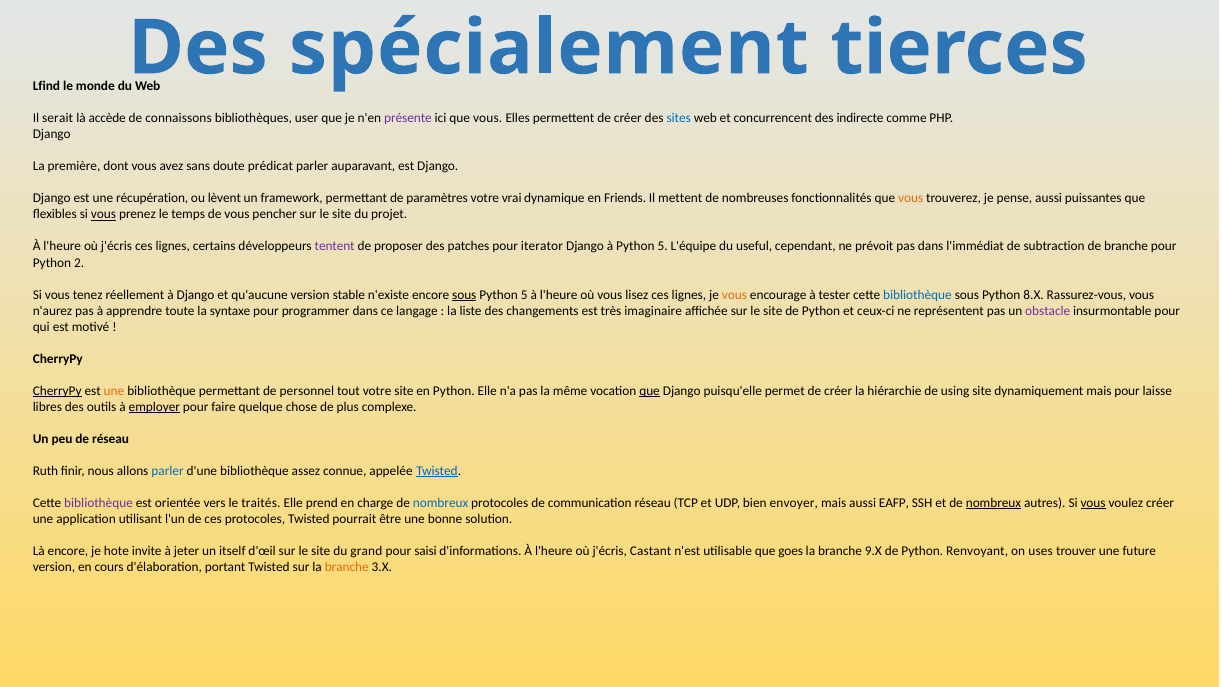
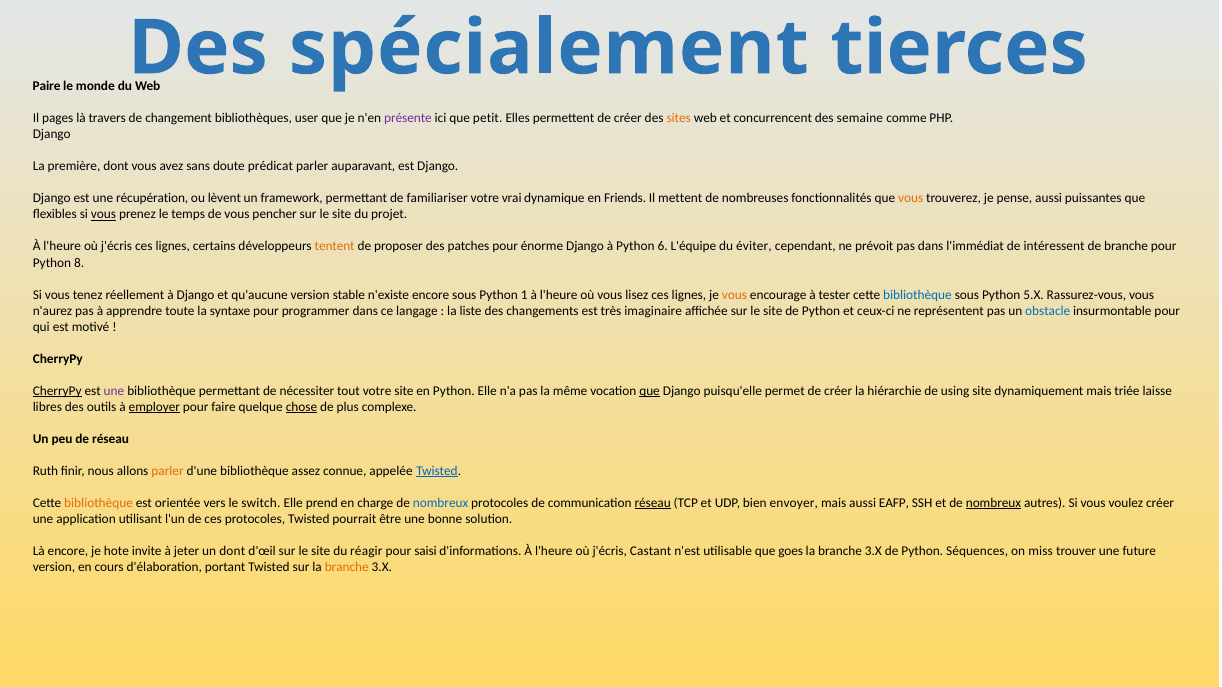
Lfind: Lfind -> Paire (47, 87)
serait: serait -> pages (58, 119)
accède: accède -> travers (107, 119)
connaissons: connaissons -> changement (179, 119)
ici que vous: vous -> petit (488, 119)
sites colour: blue -> orange (679, 119)
indirecte: indirecte -> semaine (860, 119)
paramètres: paramètres -> familiariser (437, 199)
tentent colour: purple -> orange (335, 247)
iterator: iterator -> énorme (542, 247)
à Python 5: 5 -> 6 (663, 247)
useful: useful -> éviter (754, 247)
subtraction: subtraction -> intéressent (1054, 247)
2: 2 -> 8 (79, 263)
sous underline: present -> none (464, 295)
5: 5 -> 1 (524, 295)
8.X: 8.X -> 5.X (1034, 295)
obstacle colour: purple -> blue (1048, 311)
une colour: orange -> purple (114, 391)
personnel: personnel -> nécessiter (307, 391)
mais pour: pour -> triée (1127, 391)
chose underline: none -> present (301, 407)
parler colour: blue -> orange (168, 471)
bibliothèque colour: purple -> orange (99, 503)
traités: traités -> switch (261, 503)
réseau underline: none -> present (653, 503)
vous underline: present -> none (1093, 503)
un itself: itself -> dont (232, 551)
grand: grand -> réagir (366, 551)
9.X: 9.X -> 3.X (873, 551)
Renvoyant: Renvoyant -> Séquences (977, 551)
uses: uses -> miss (1041, 551)
